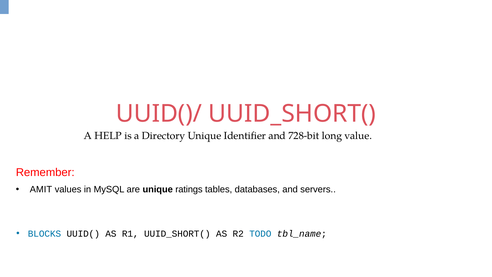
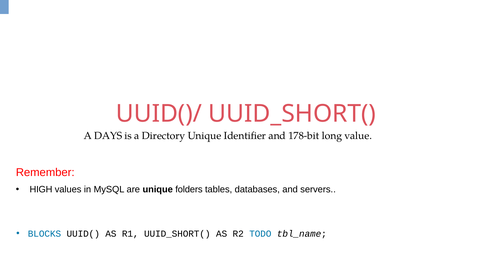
HELP: HELP -> DAYS (108, 136)
728-bit: 728-bit -> 178-bit (304, 136)
AMIT: AMIT -> HIGH (41, 189)
ratings: ratings -> folders (189, 189)
